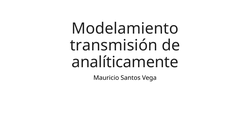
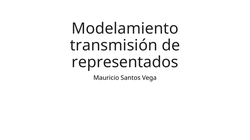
analíticamente: analíticamente -> representados (125, 62)
